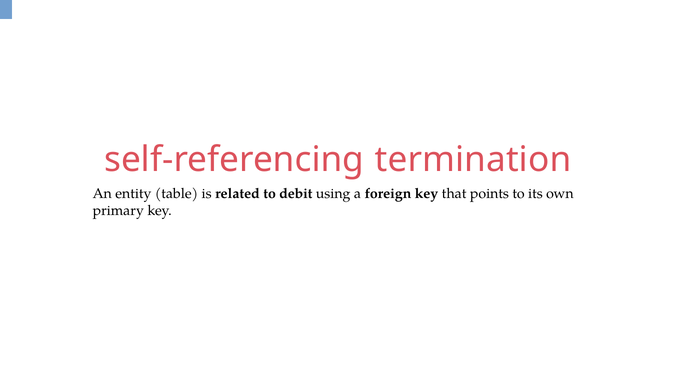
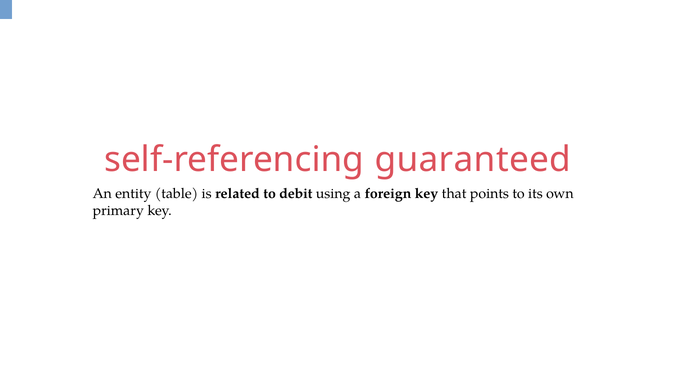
termination: termination -> guaranteed (473, 160)
